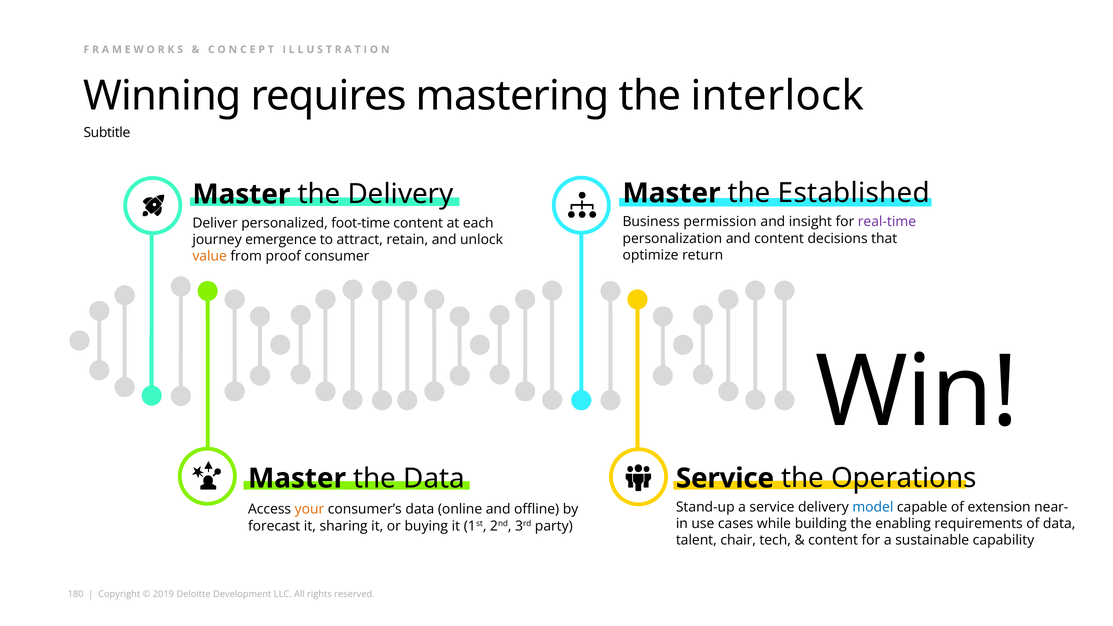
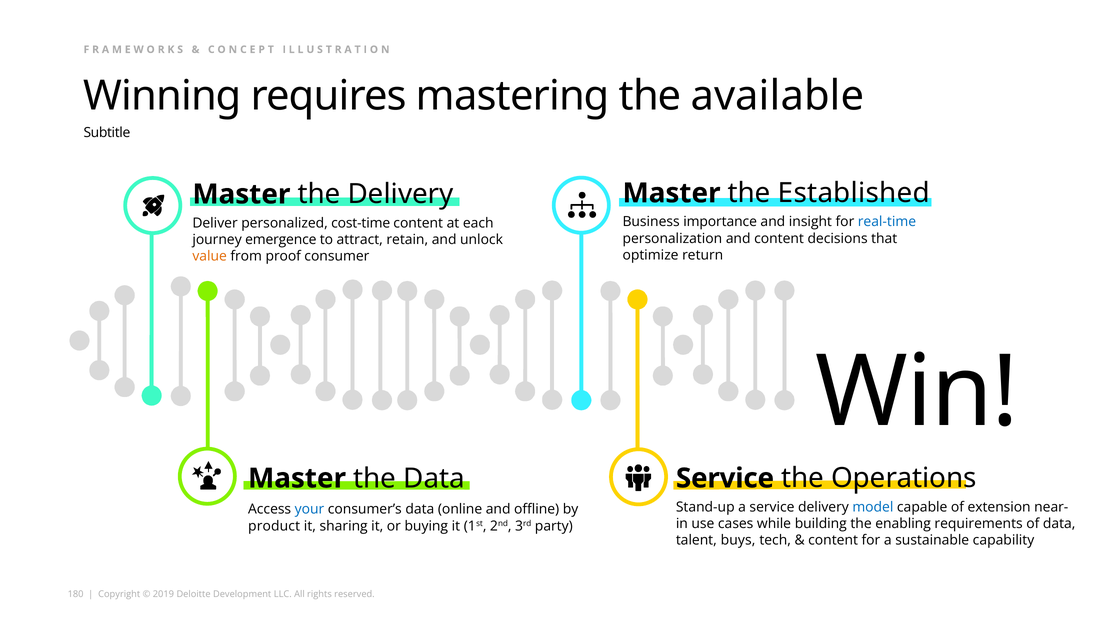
interlock: interlock -> available (777, 96)
permission: permission -> importance (720, 222)
real-time colour: purple -> blue (887, 222)
foot-time: foot-time -> cost-time (361, 223)
your colour: orange -> blue (310, 509)
forecast: forecast -> product (274, 526)
chair: chair -> buys (738, 540)
